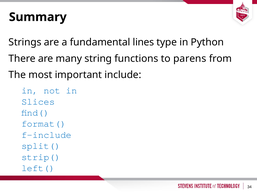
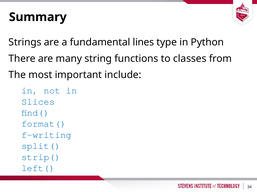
parens: parens -> classes (190, 59)
f-include: f-include -> f-writing (46, 135)
